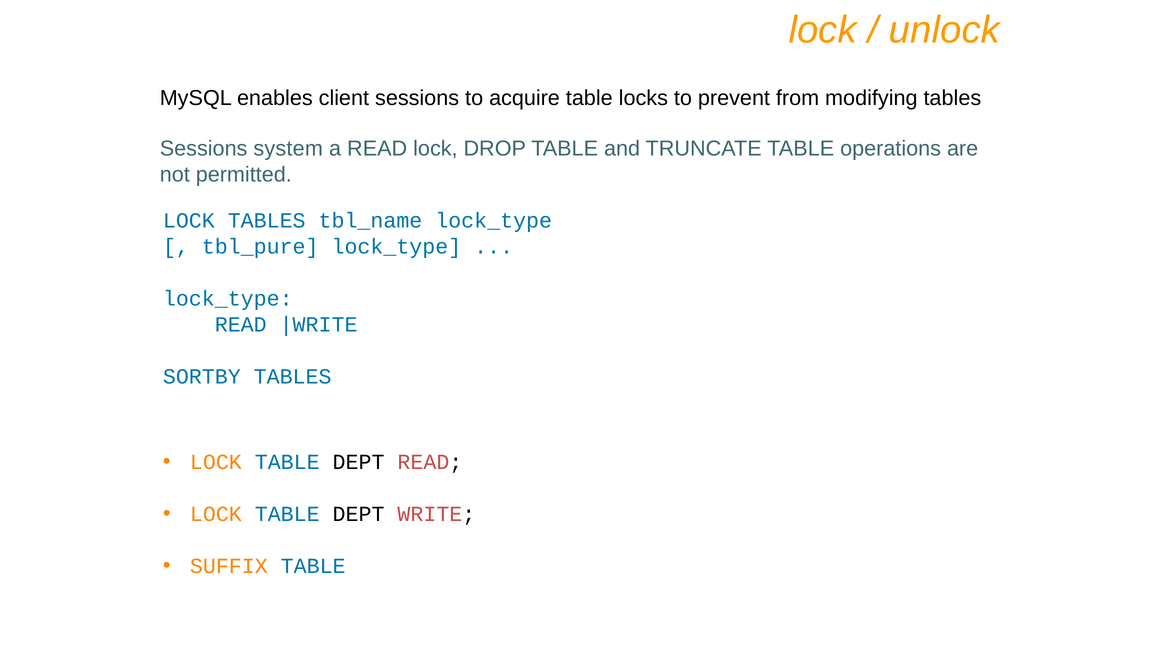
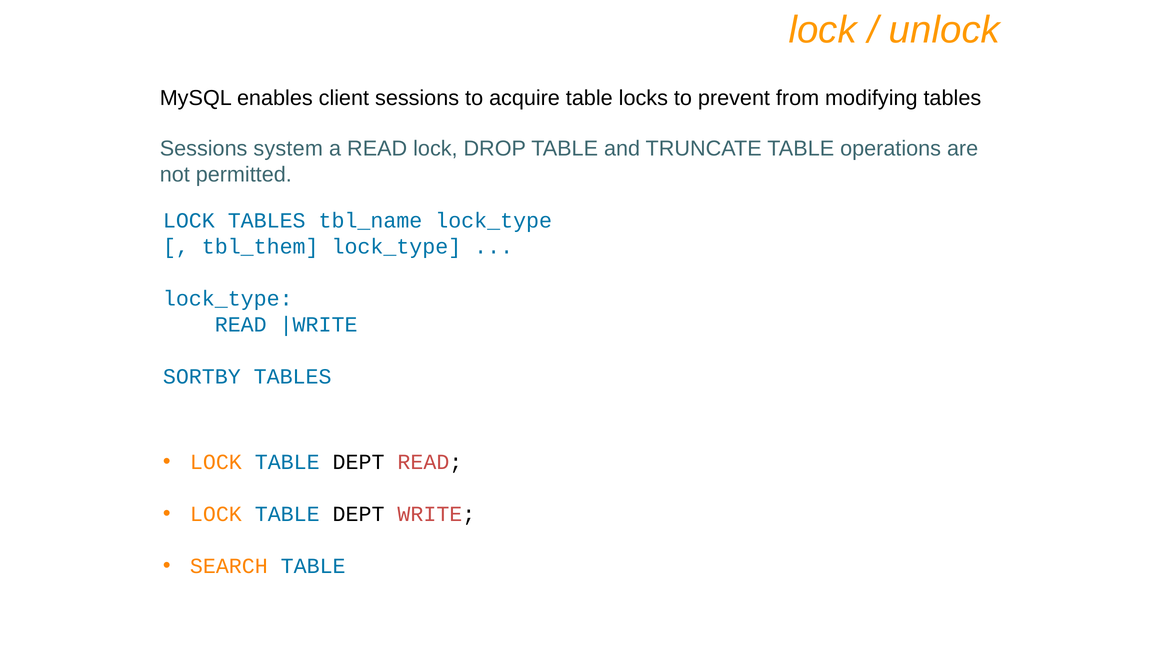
tbl_pure: tbl_pure -> tbl_them (260, 246)
SUFFIX: SUFFIX -> SEARCH (229, 566)
